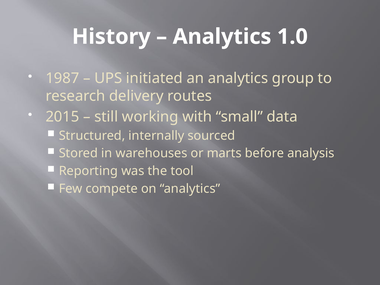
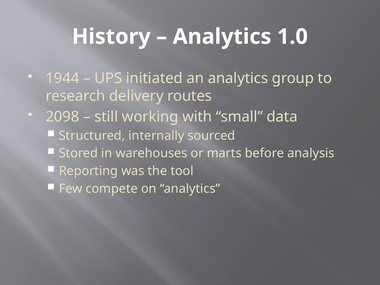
1987: 1987 -> 1944 (62, 78)
2015: 2015 -> 2098 (62, 117)
